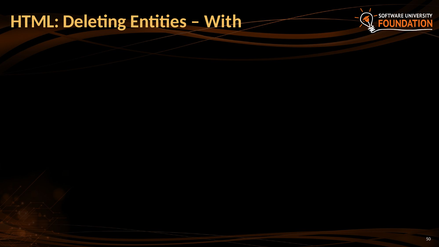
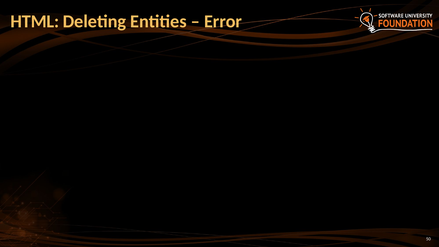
With: With -> Error (223, 21)
